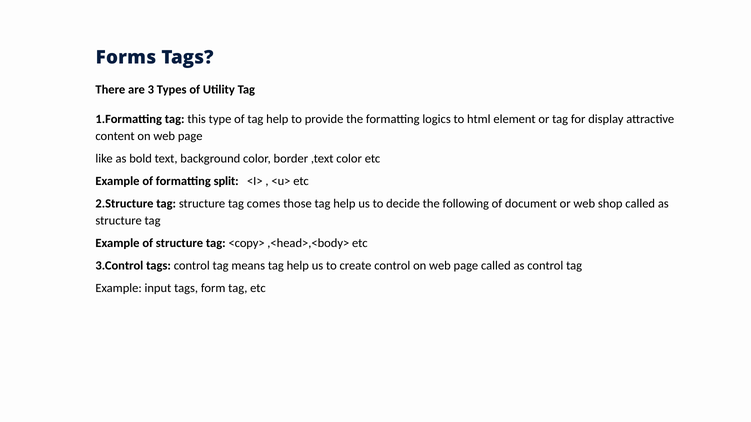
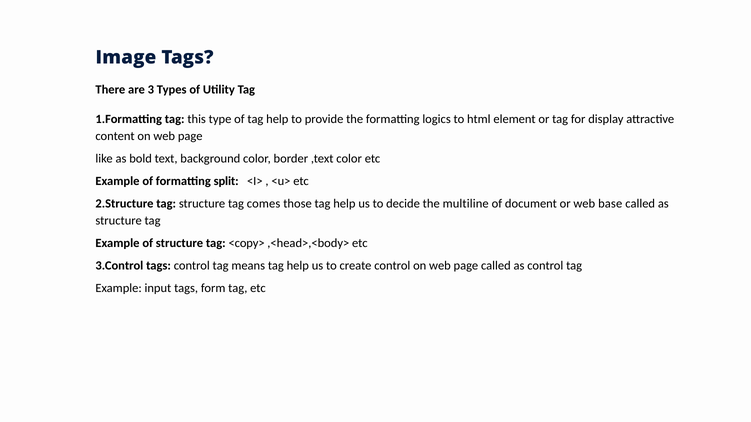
Forms: Forms -> Image (126, 58)
following: following -> multiline (466, 204)
shop: shop -> base (610, 204)
